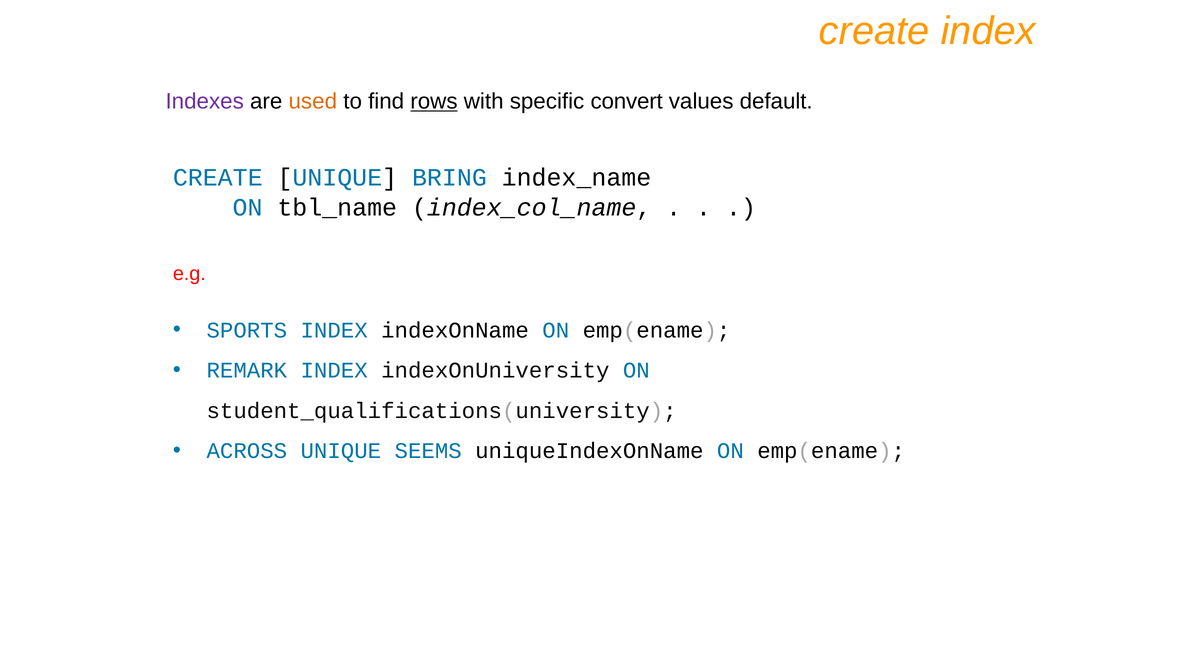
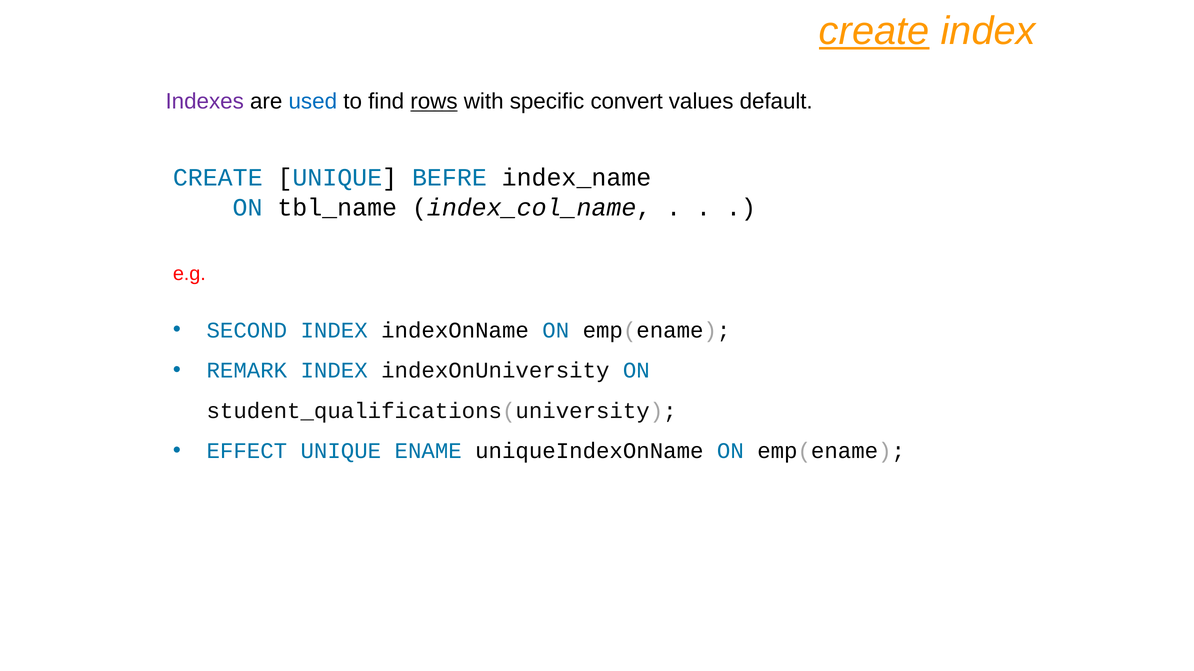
create underline: none -> present (874, 31)
used colour: orange -> blue (313, 101)
BRING: BRING -> BEFRE (449, 178)
SPORTS: SPORTS -> SECOND (247, 331)
ACROSS: ACROSS -> EFFECT (247, 451)
SEEMS: SEEMS -> ENAME (428, 451)
